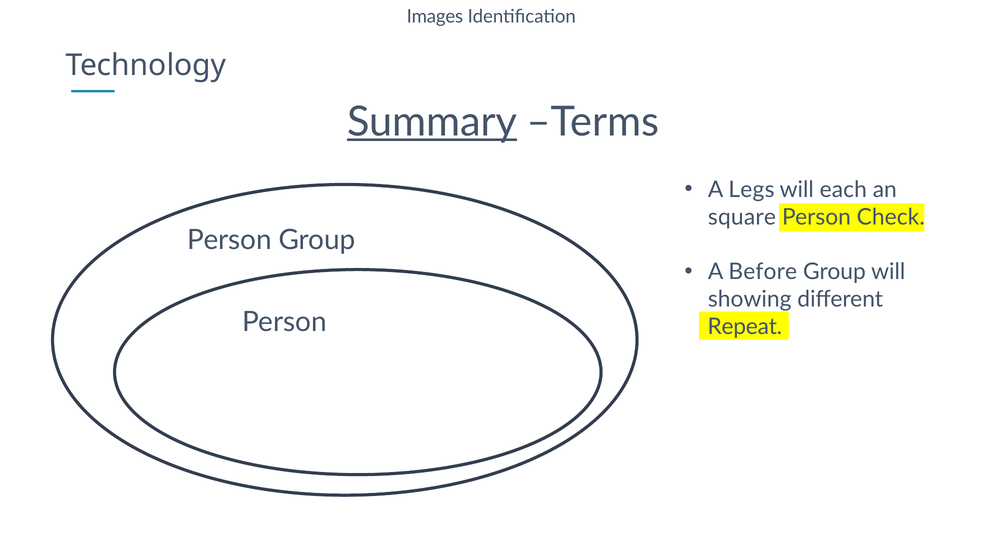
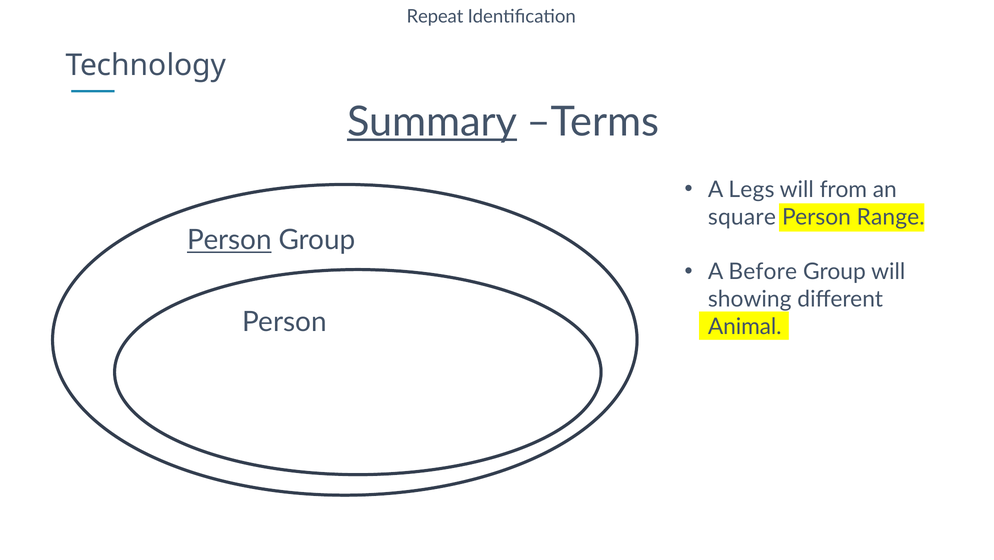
Images: Images -> Repeat (435, 17)
each: each -> from (843, 189)
Check: Check -> Range (891, 217)
Person underline: none -> present (229, 240)
Repeat: Repeat -> Animal (745, 326)
